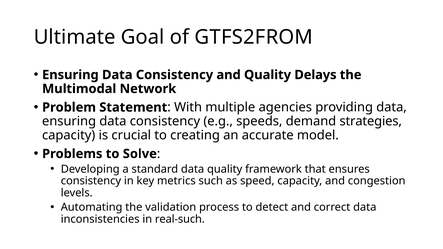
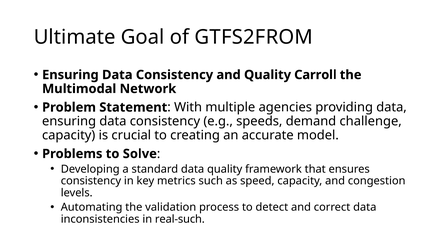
Delays: Delays -> Carroll (315, 75)
strategies: strategies -> challenge (371, 121)
